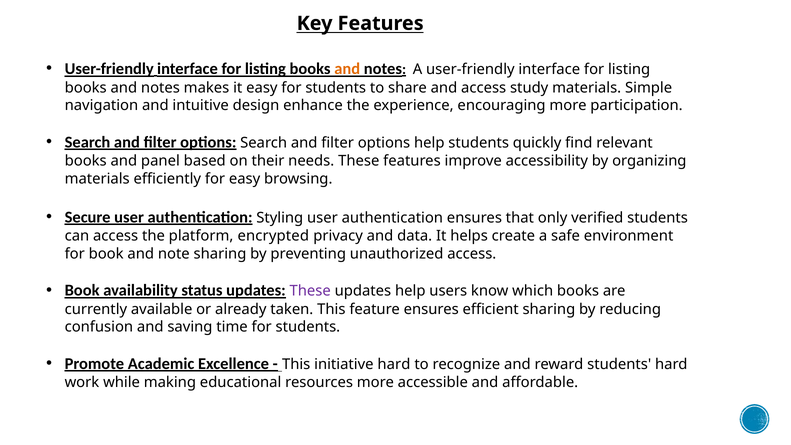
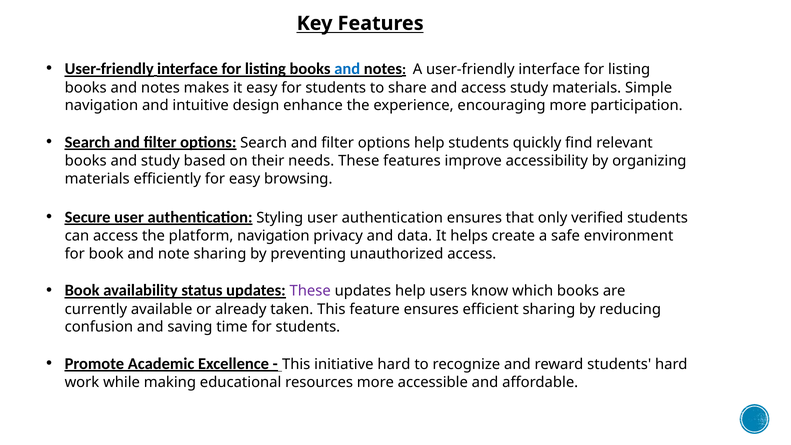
and colour: orange -> blue (347, 69)
and panel: panel -> study (160, 161)
platform encrypted: encrypted -> navigation (273, 236)
